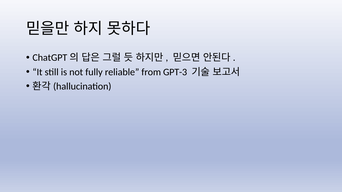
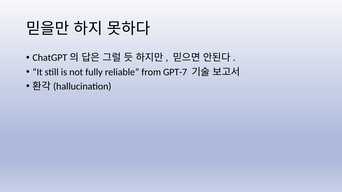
GPT-3: GPT-3 -> GPT-7 (175, 72)
